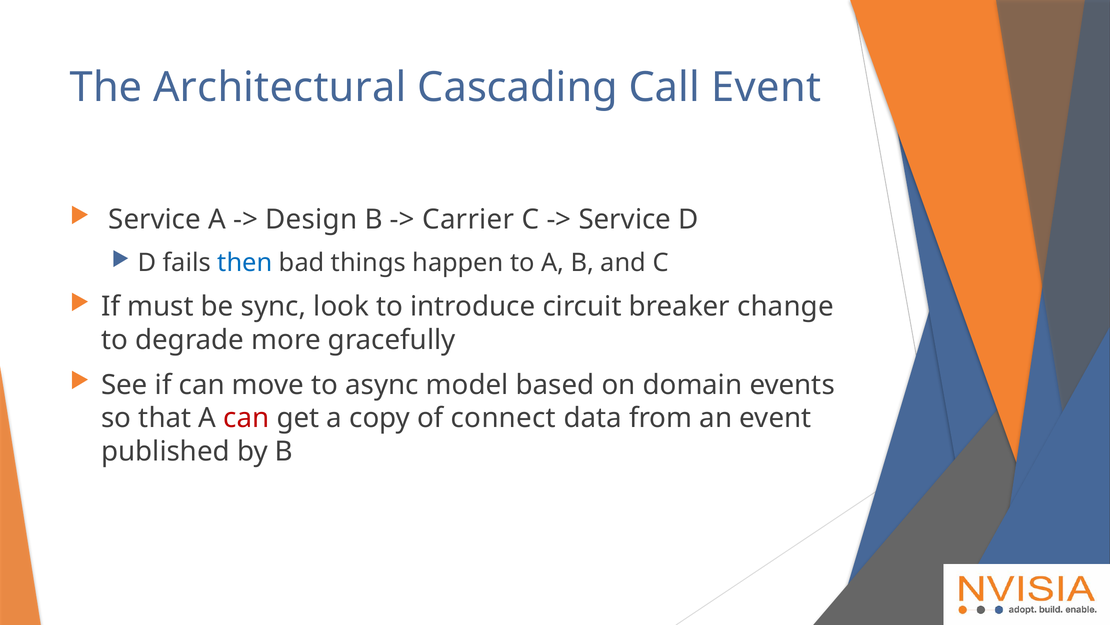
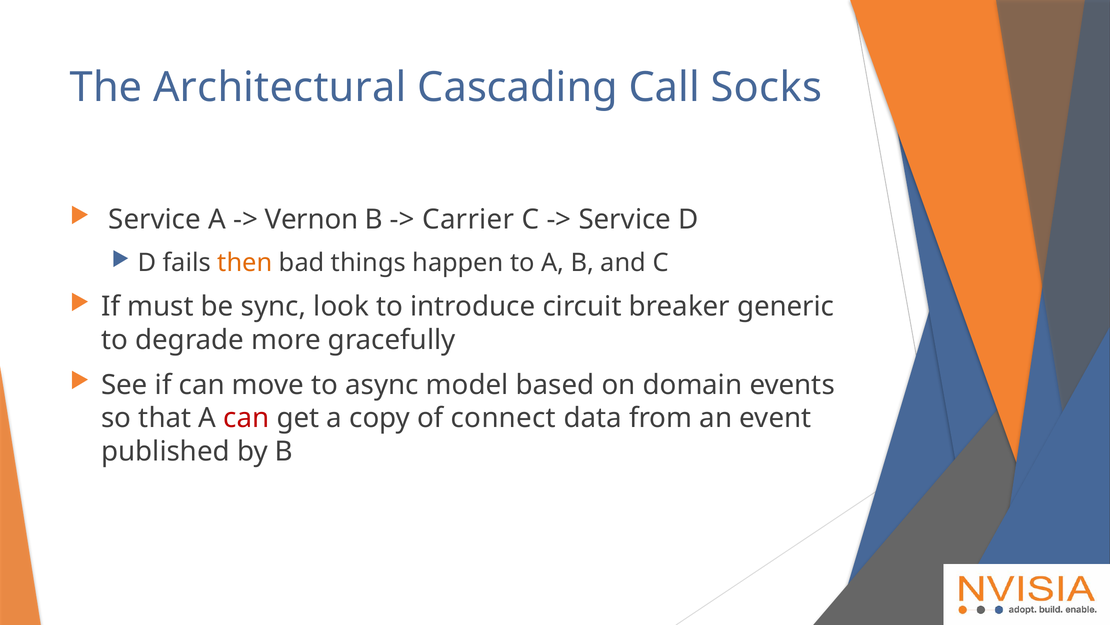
Call Event: Event -> Socks (766, 88)
Design: Design -> Vernon (311, 219)
then colour: blue -> orange (245, 263)
change: change -> generic (786, 306)
